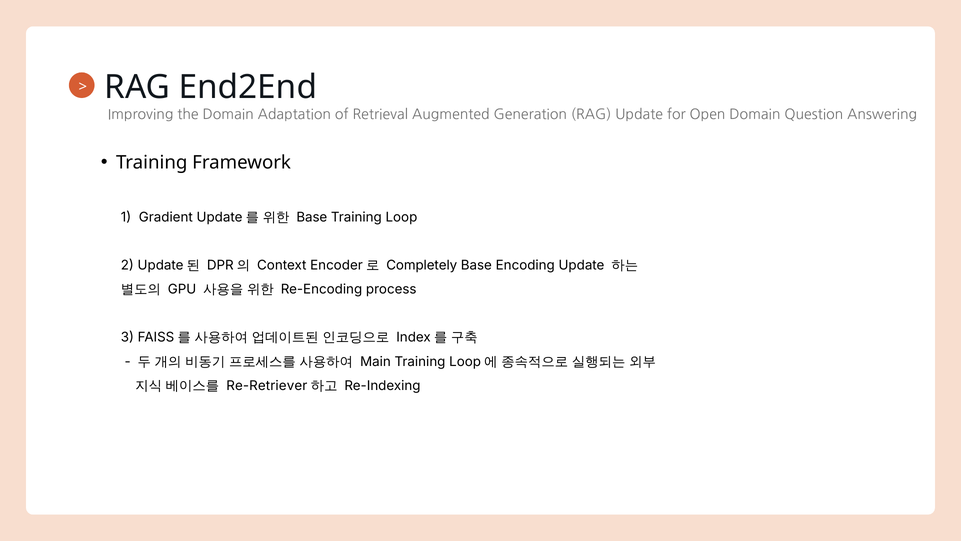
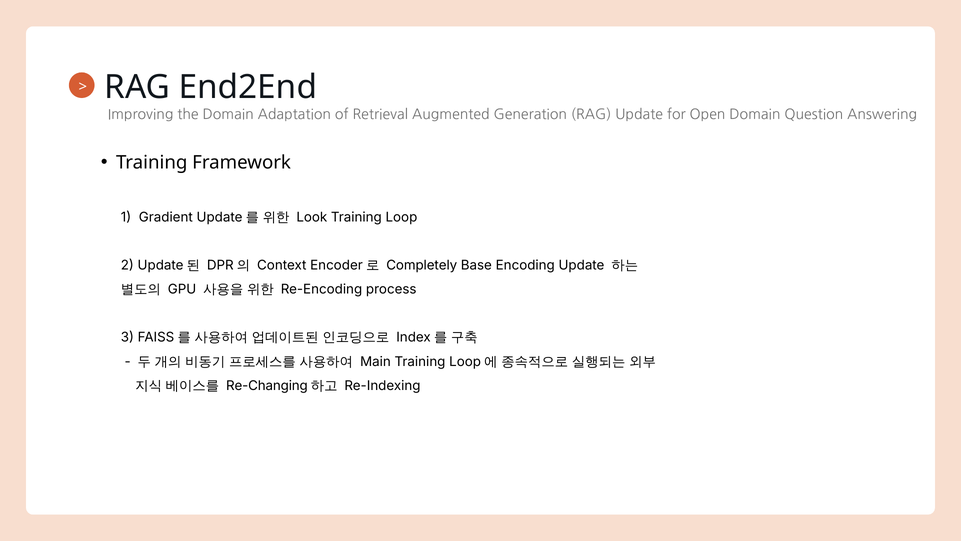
Base: Base -> Look (312, 217)
Re-Retriever: Re-Retriever -> Re-Changing (267, 385)
